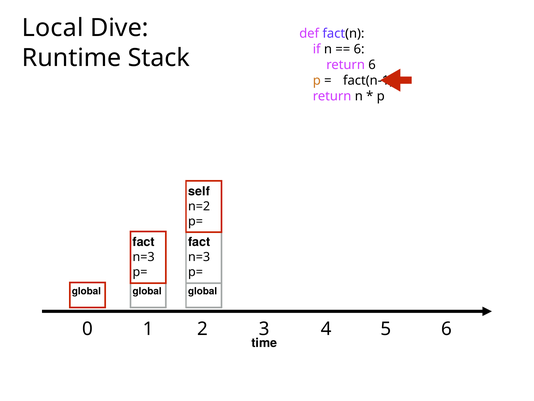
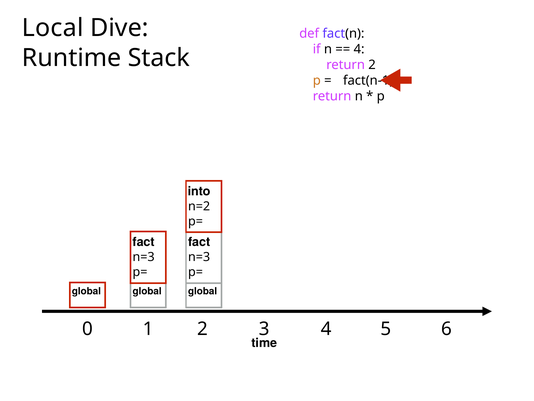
6: 6 -> 4 (359, 49)
return 6: 6 -> 2 (372, 65)
self: self -> into (199, 191)
